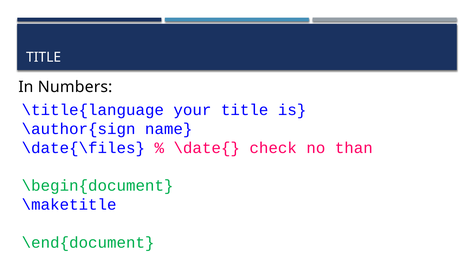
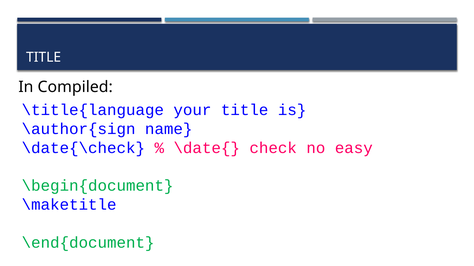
Numbers: Numbers -> Compiled (75, 87)
\date{\files: \date{\files -> \date{\check (83, 148)
than: than -> easy (354, 148)
